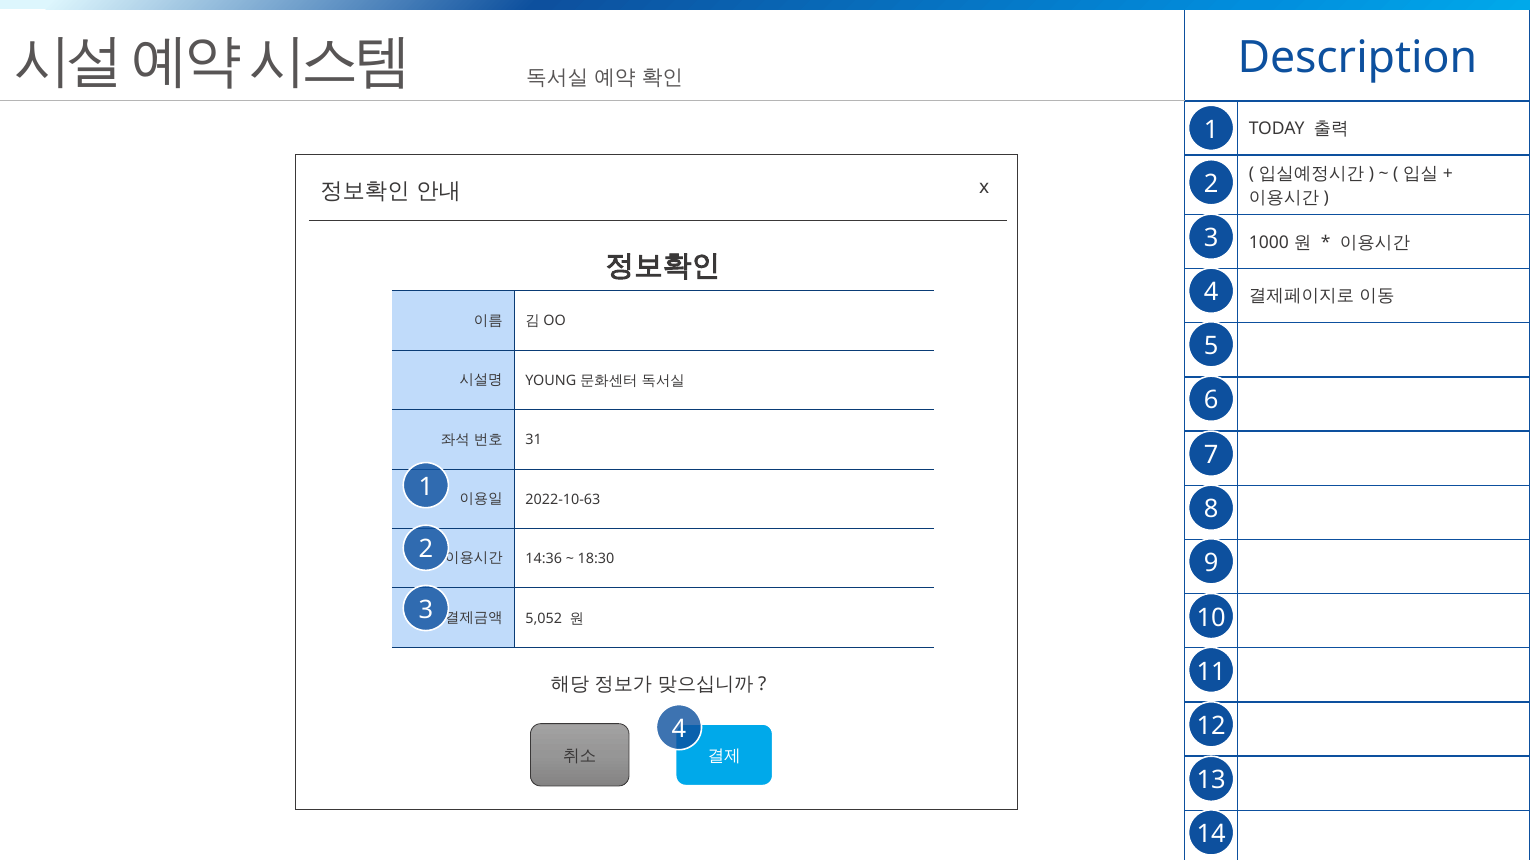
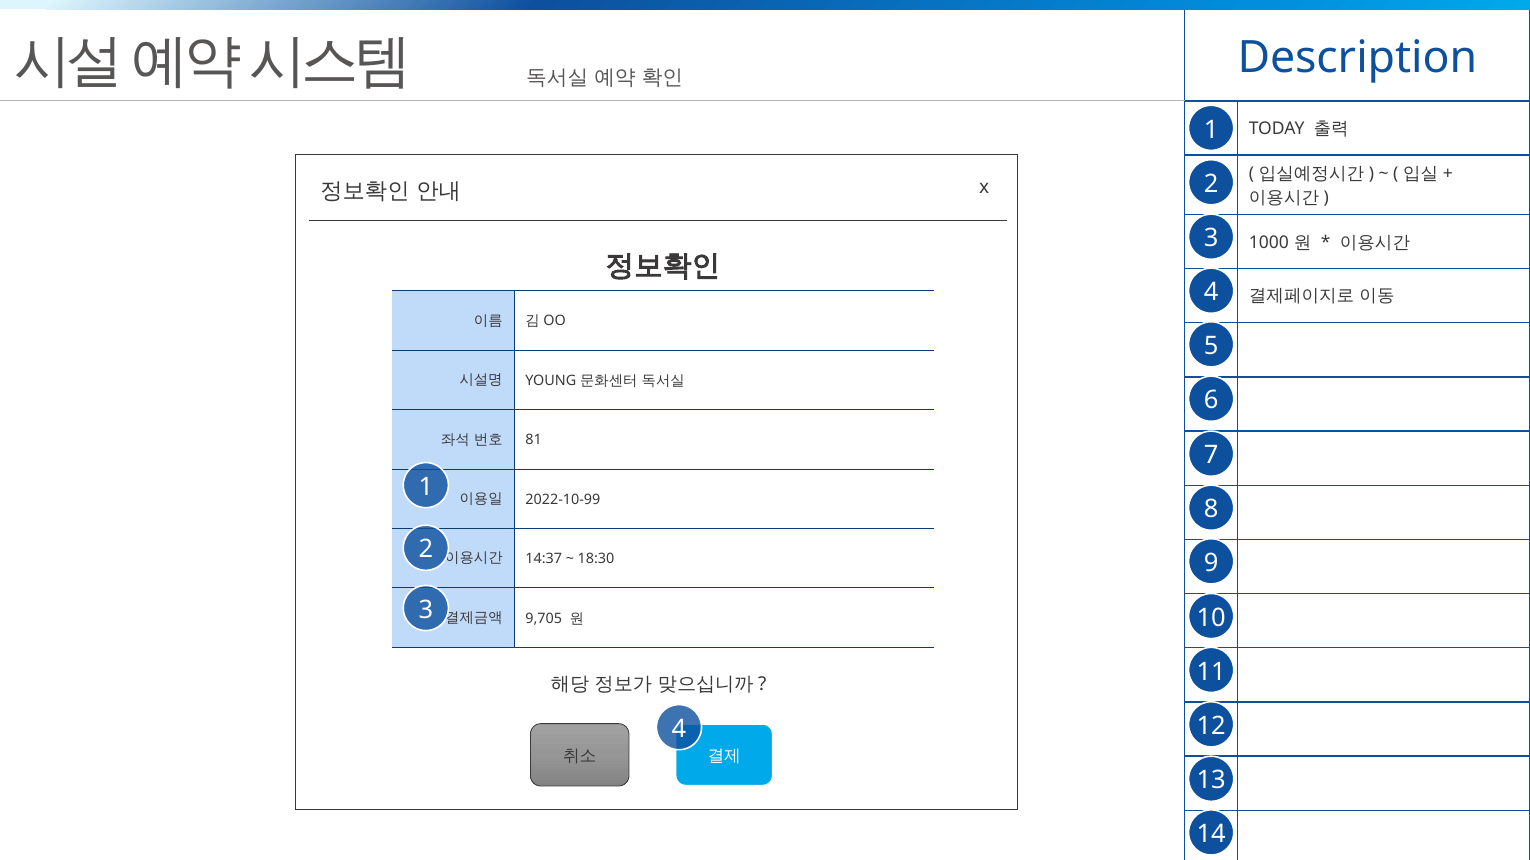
31: 31 -> 81 (534, 440)
2022-10-63: 2022-10-63 -> 2022-10-99 (563, 500)
14:36: 14:36 -> 14:37 (544, 559)
5,052: 5,052 -> 9,705 (544, 619)
